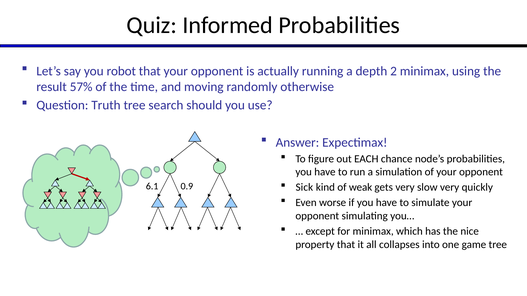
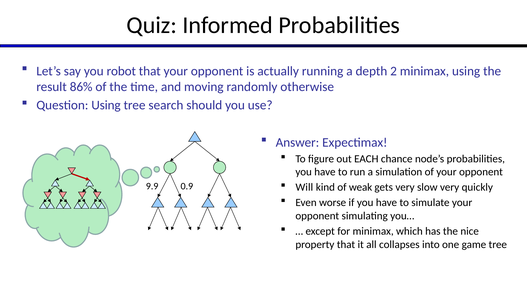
57%: 57% -> 86% (81, 87)
Question Truth: Truth -> Using (106, 105)
Sick: Sick -> Will (304, 188)
6.1: 6.1 -> 9.9 (152, 186)
